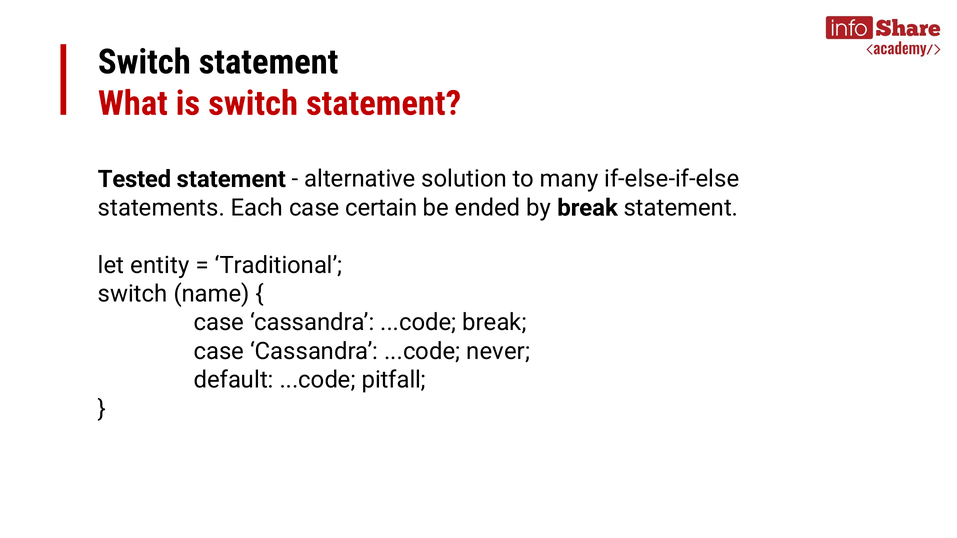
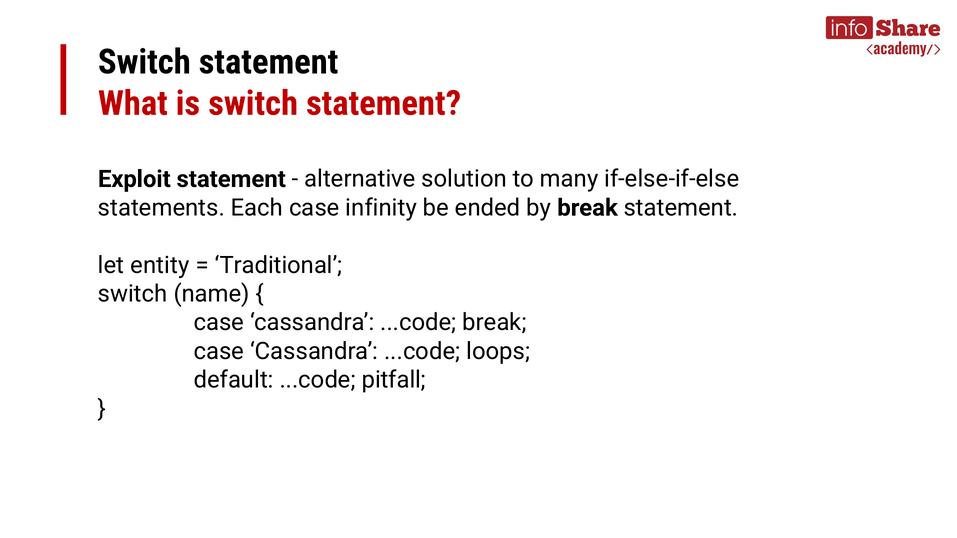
Tested: Tested -> Exploit (134, 179)
certain: certain -> infinity (381, 208)
never: never -> loops (498, 351)
